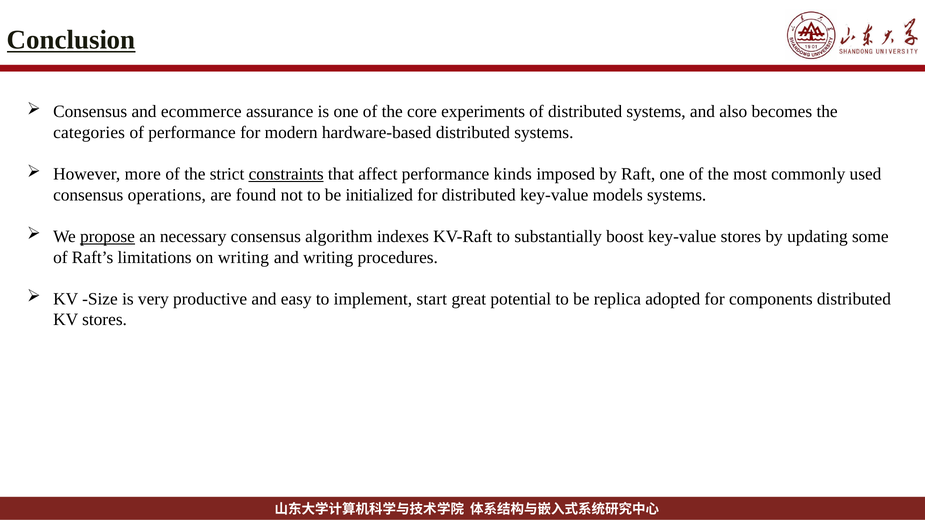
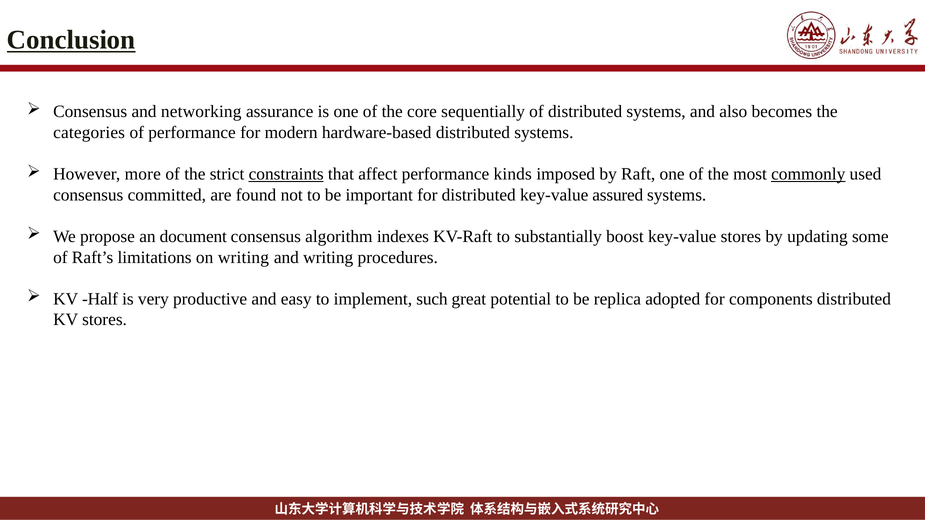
ecommerce: ecommerce -> networking (201, 112)
experiments: experiments -> sequentially (483, 112)
commonly underline: none -> present (808, 174)
operations: operations -> committed (167, 195)
initialized: initialized -> important (379, 195)
models: models -> assured (618, 195)
propose underline: present -> none (107, 237)
necessary: necessary -> document (193, 237)
Size: Size -> Half (100, 299)
start: start -> such (432, 299)
